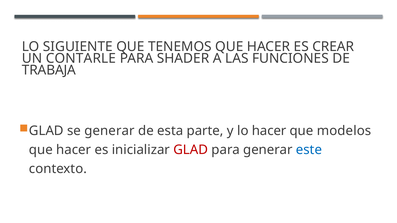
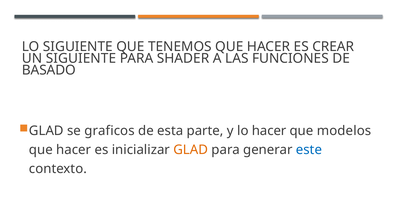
UN CONTARLE: CONTARLE -> SIGUIENTE (81, 58)
TRABAJA: TRABAJA -> BASADO (49, 70)
se generar: generar -> graficos (109, 131)
GLAD colour: red -> orange (191, 150)
